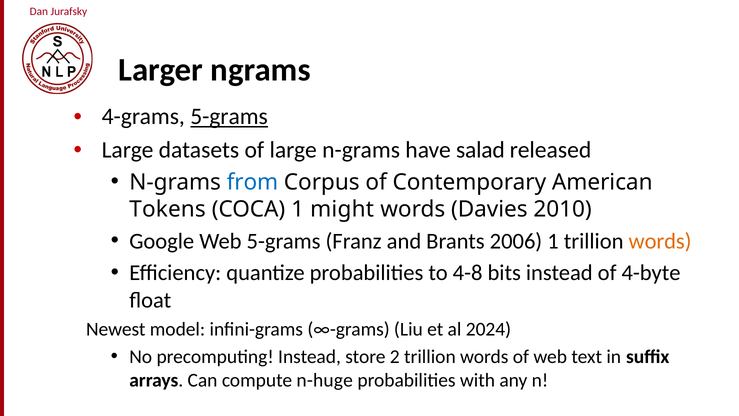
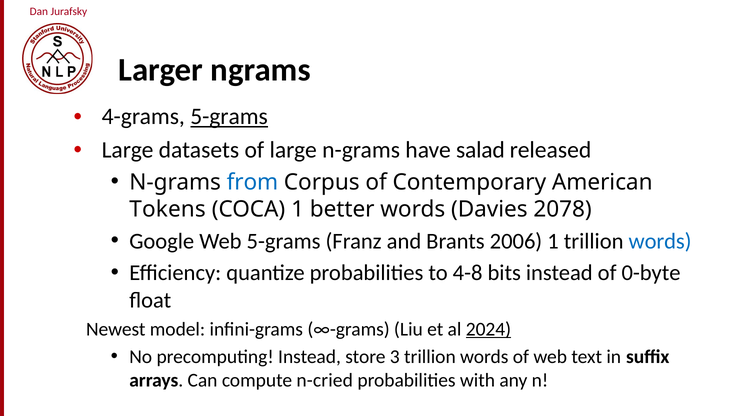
might: might -> better (342, 209)
2010: 2010 -> 2078 (563, 209)
words colour: orange -> blue (660, 241)
4-byte: 4-byte -> 0-byte (651, 273)
2024 underline: none -> present (488, 329)
2: 2 -> 3 (395, 356)
n-huge: n-huge -> n-cried (325, 380)
